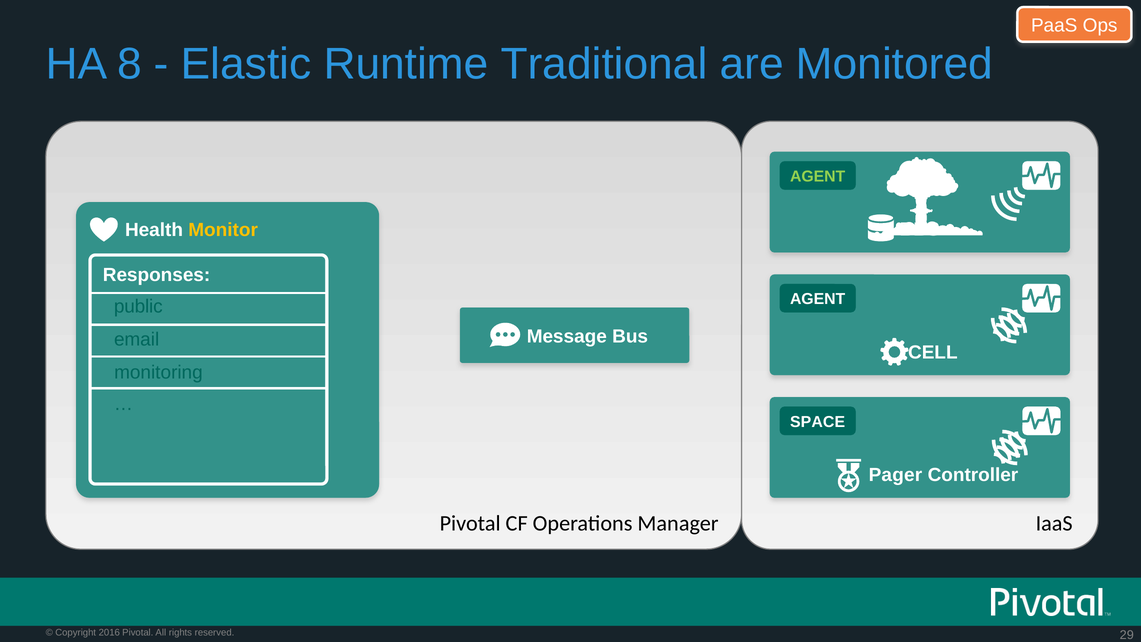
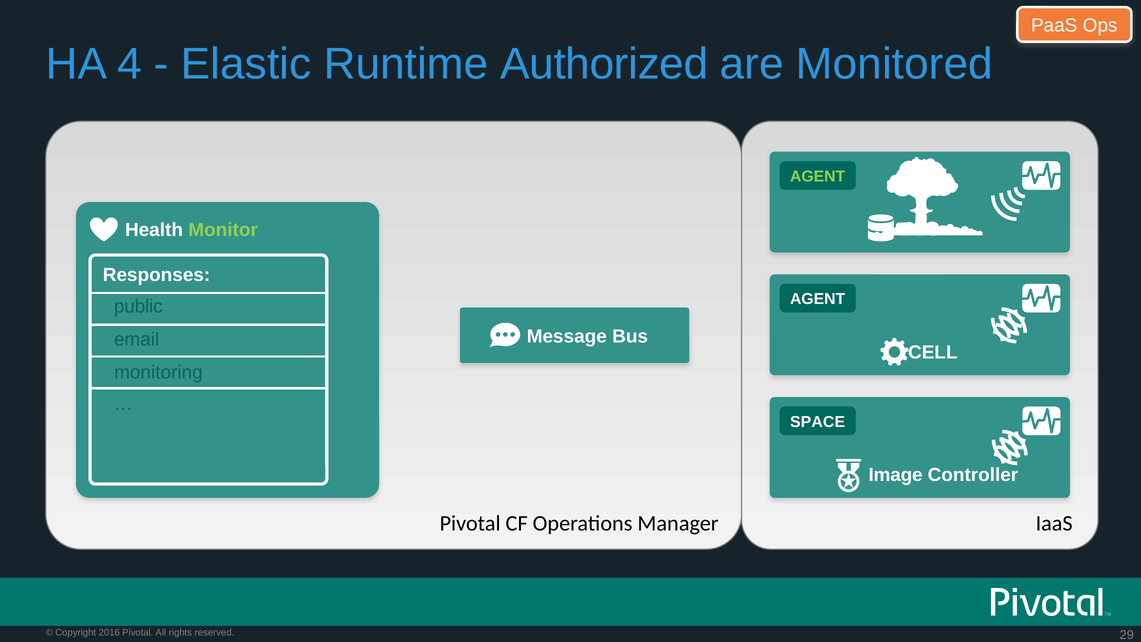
8: 8 -> 4 (129, 64)
Traditional: Traditional -> Authorized (604, 64)
Monitor colour: yellow -> light green (223, 230)
Pager: Pager -> Image (896, 475)
